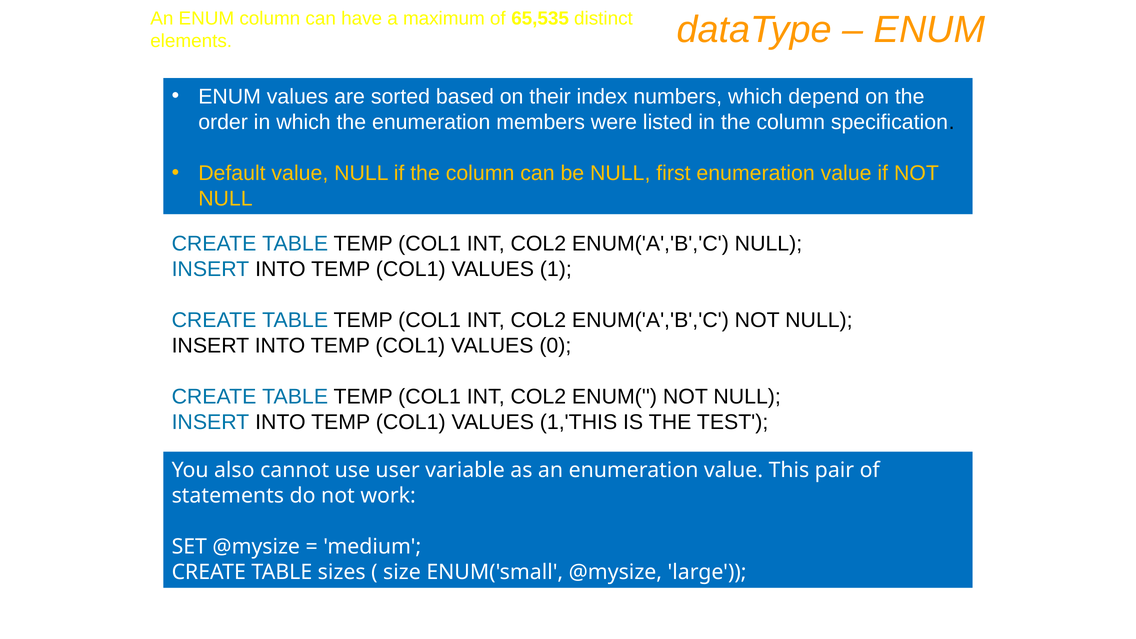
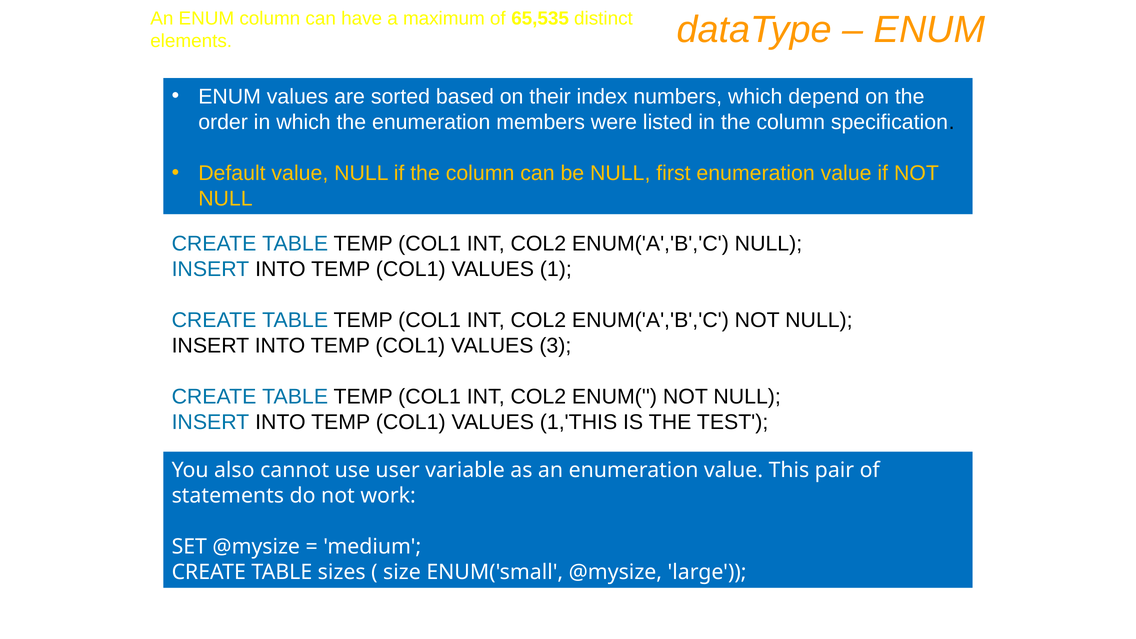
0: 0 -> 3 (555, 346)
